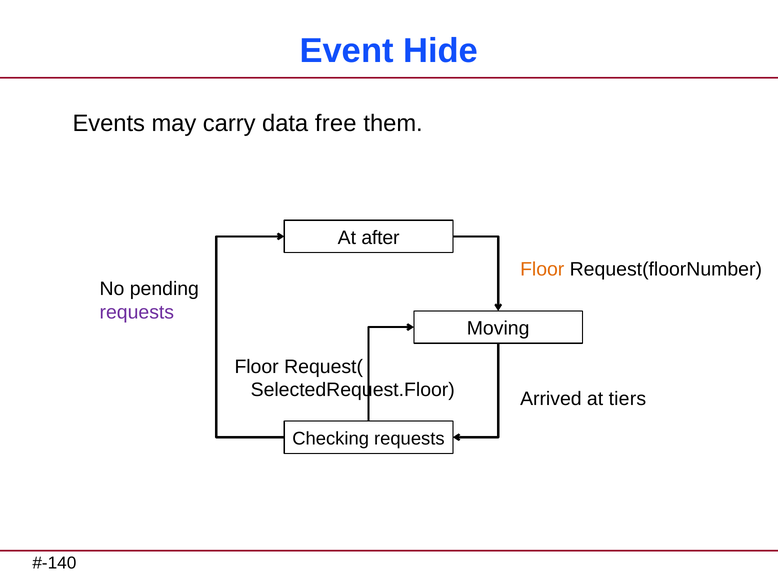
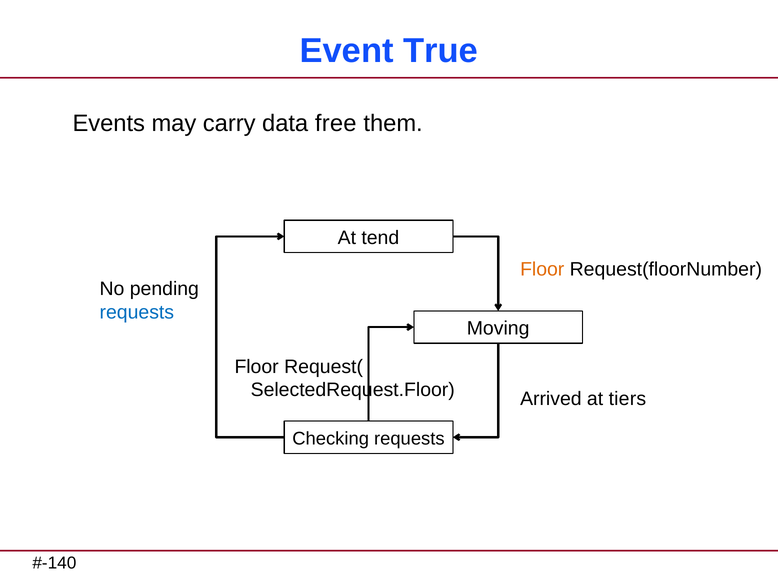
Hide: Hide -> True (441, 51)
after: after -> tend (380, 238)
requests colour: purple -> blue (137, 312)
